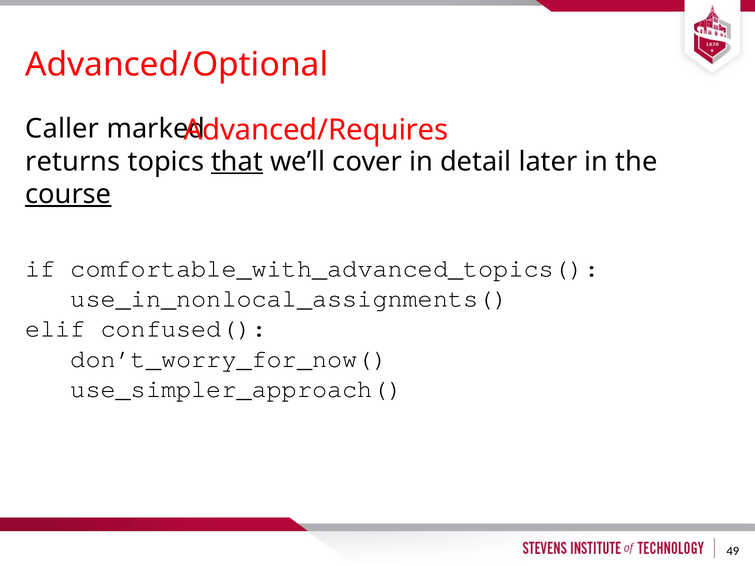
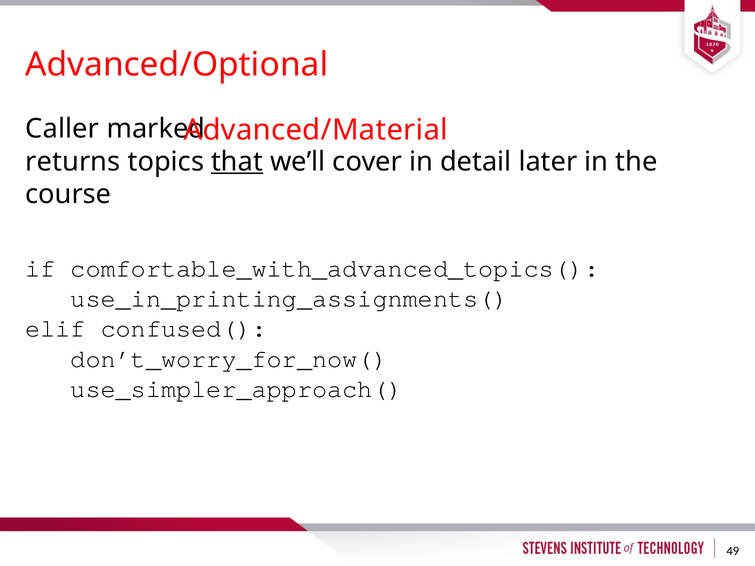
Advanced/Requires: Advanced/Requires -> Advanced/Material (316, 130)
course underline: present -> none (68, 194)
use_in_nonlocal_assignments(: use_in_nonlocal_assignments( -> use_in_printing_assignments( (290, 299)
